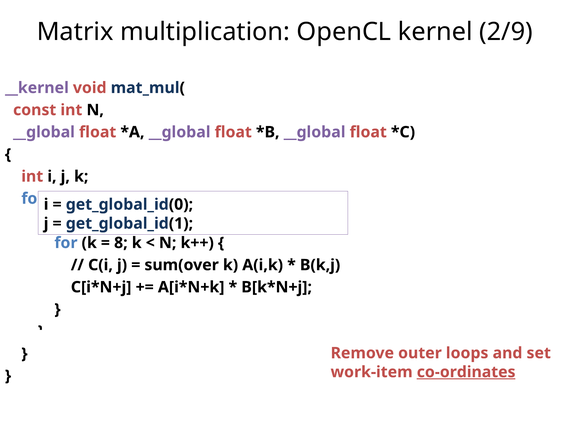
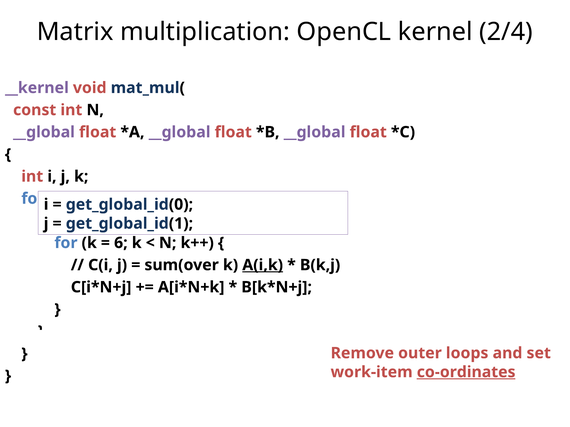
2/9: 2/9 -> 2/4 (506, 32)
8: 8 -> 6 (121, 243)
A(i,k underline: none -> present (263, 265)
